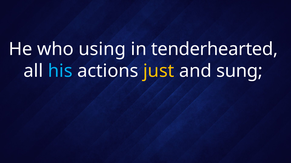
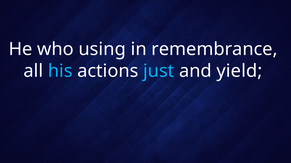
tenderhearted: tenderhearted -> remembrance (214, 49)
just colour: yellow -> light blue (159, 71)
sung: sung -> yield (239, 71)
